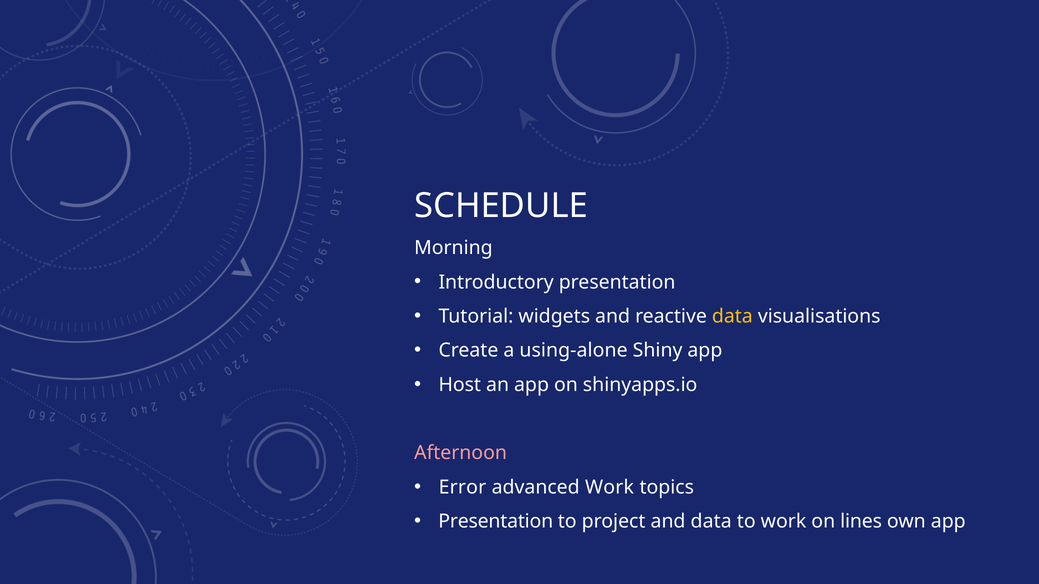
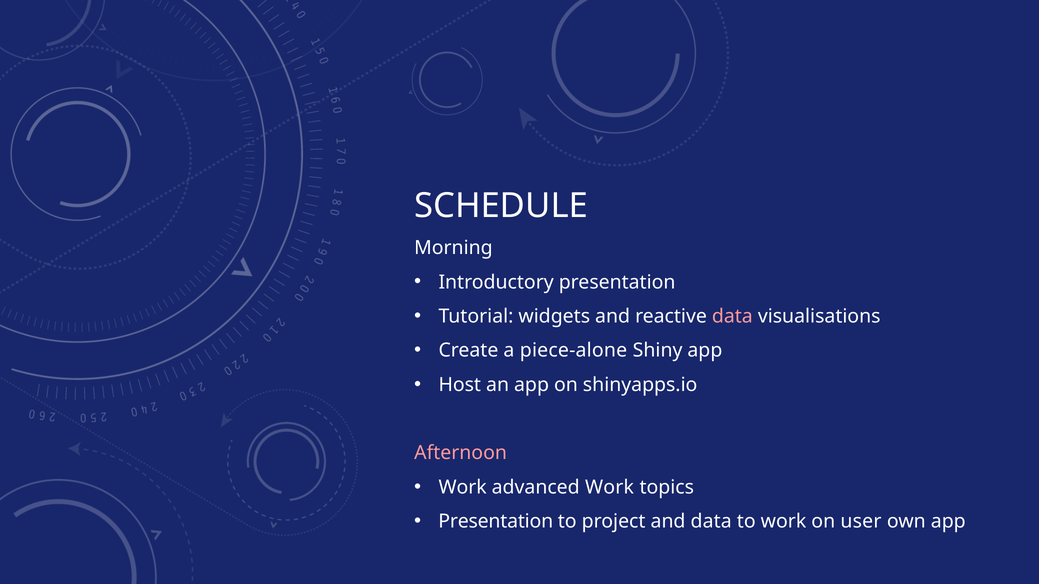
data colour: yellow -> pink (732, 317)
using-alone: using-alone -> piece-alone (573, 351)
Error: Error -> Work (463, 488)
lines: lines -> user (861, 522)
